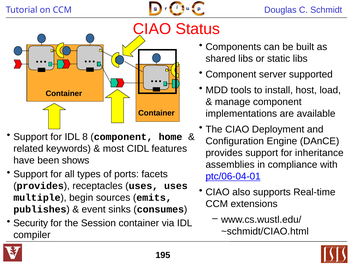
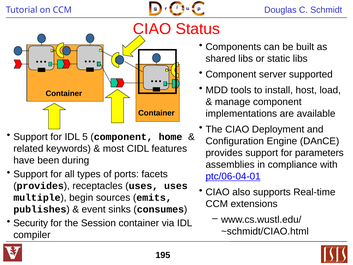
8: 8 -> 5 (85, 137)
inheritance: inheritance -> parameters (319, 153)
shows: shows -> during (76, 160)
